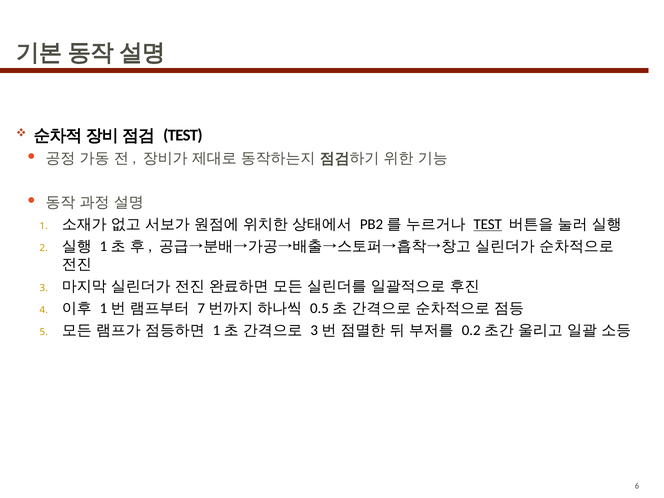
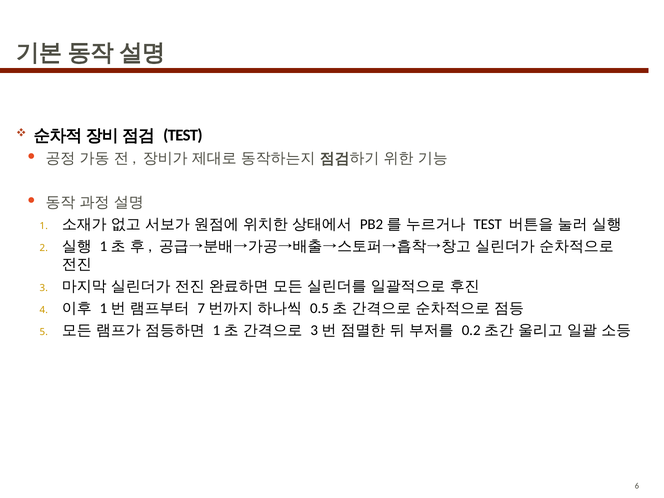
TEST underline: present -> none (488, 224)
